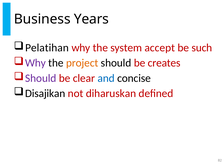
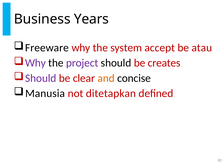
Pelatihan: Pelatihan -> Freeware (47, 48)
such: such -> atau (202, 48)
project colour: orange -> purple (82, 63)
and colour: blue -> orange (106, 78)
Disajikan: Disajikan -> Manusia (45, 93)
diharuskan: diharuskan -> ditetapkan (111, 93)
